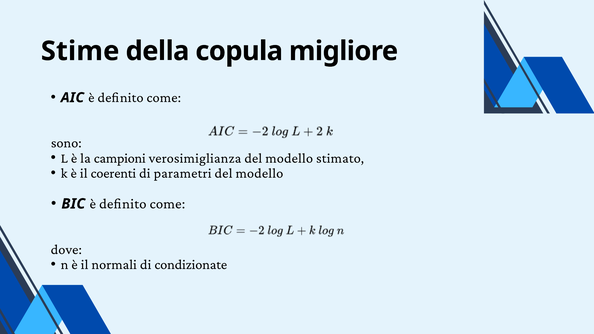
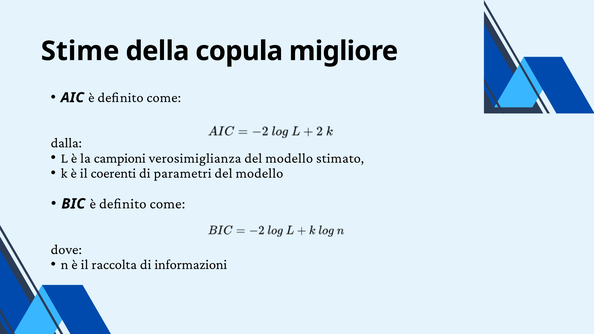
sono: sono -> dalla (66, 143)
normali: normali -> raccolta (114, 265)
condizionate: condizionate -> informazioni (191, 265)
